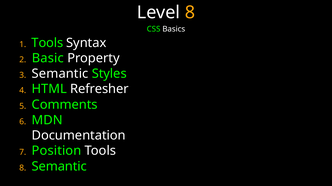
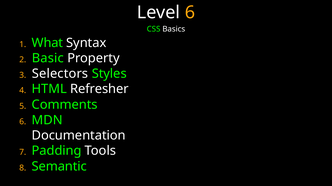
Level 8: 8 -> 6 (190, 13)
1 Tools: Tools -> What (47, 43)
Semantic: Semantic -> Selectors (60, 74)
Position: Position -> Padding (57, 151)
